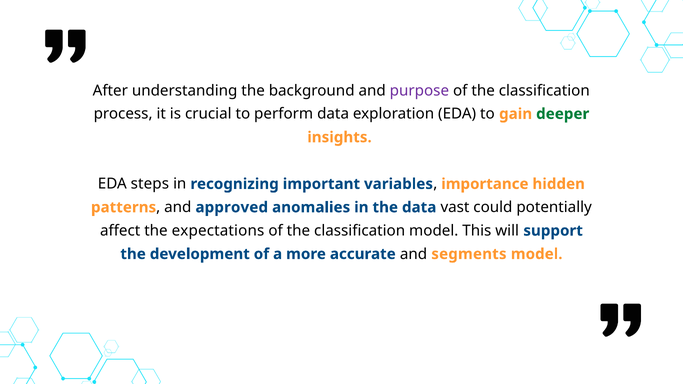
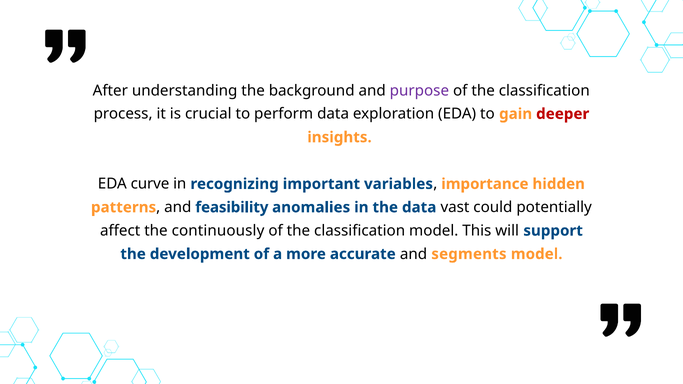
deeper colour: green -> red (563, 114)
steps: steps -> curve (150, 184)
approved: approved -> feasibility (232, 207)
expectations: expectations -> continuously (218, 231)
